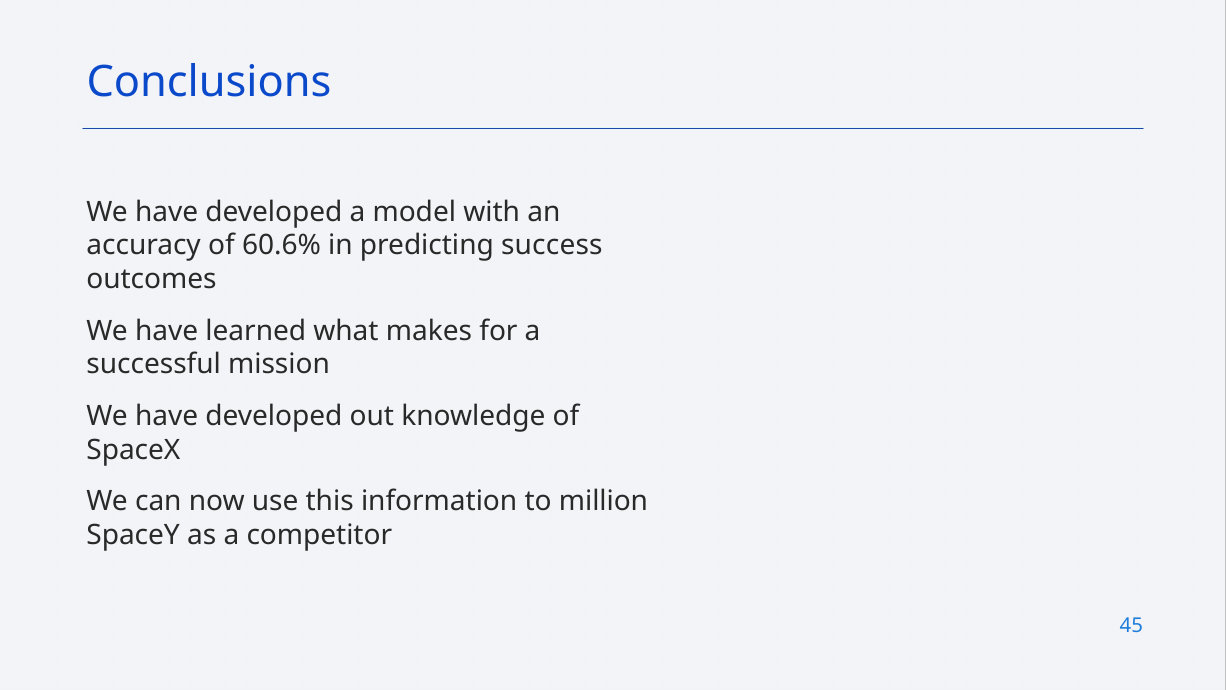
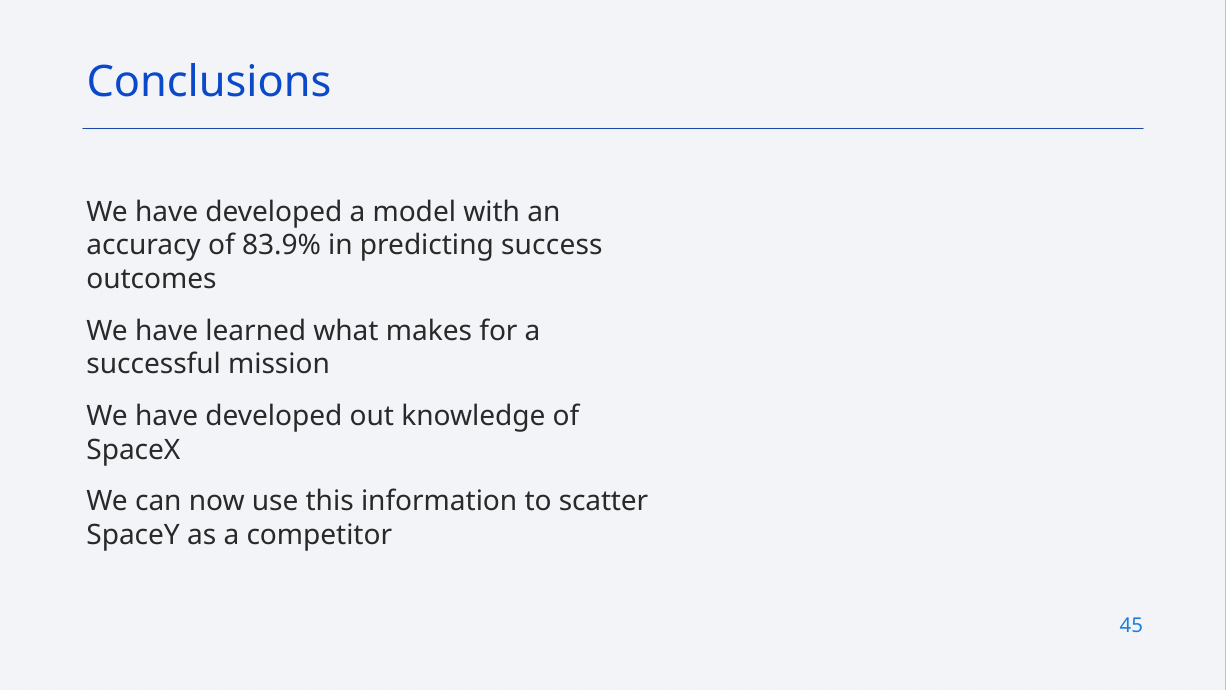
60.6%: 60.6% -> 83.9% (282, 246)
million: million -> scatter (604, 501)
